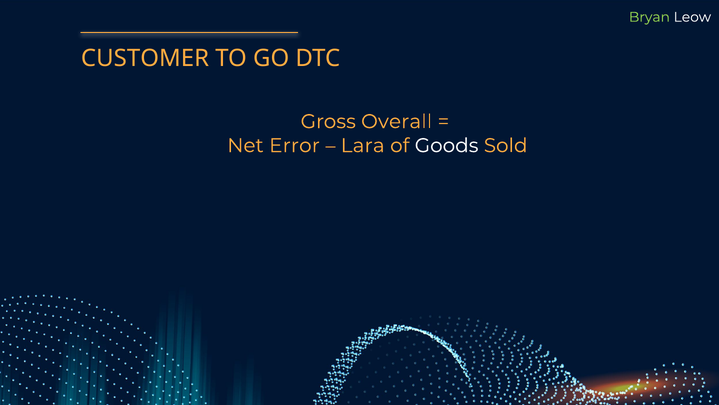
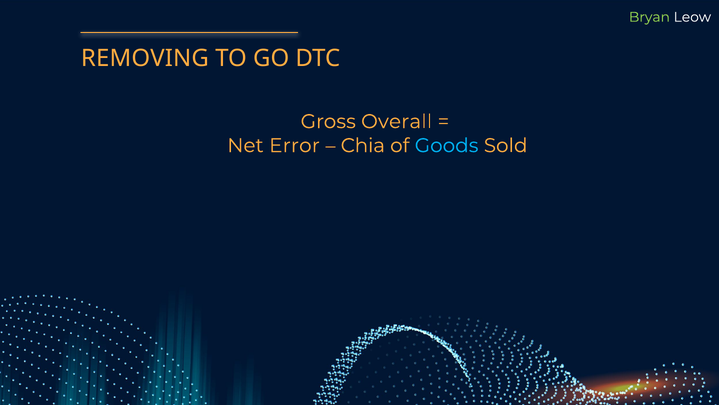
CUSTOMER: CUSTOMER -> REMOVING (145, 58)
Lara: Lara -> Chia (363, 145)
Goods colour: white -> light blue (447, 145)
